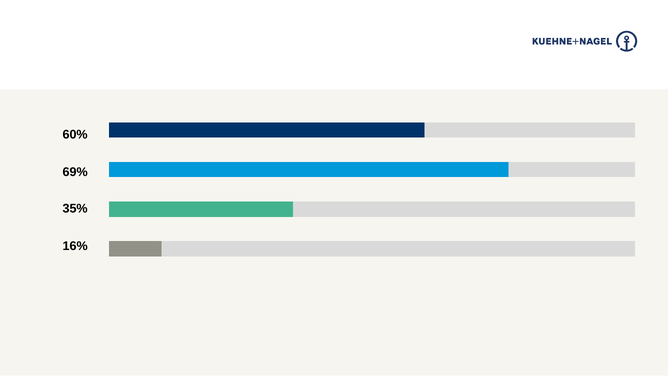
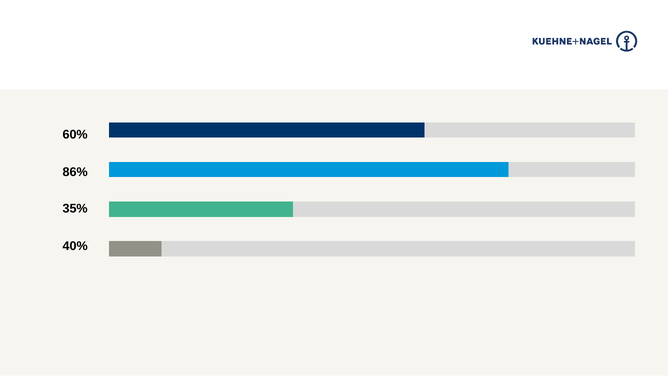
69%: 69% -> 86% (75, 172)
16%: 16% -> 40% (75, 246)
